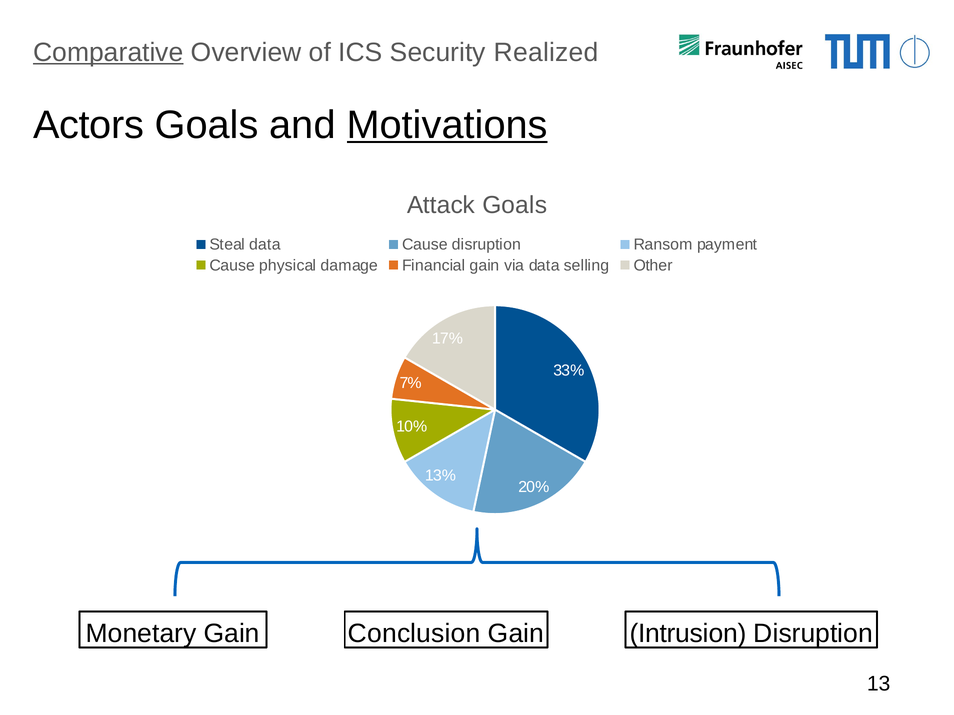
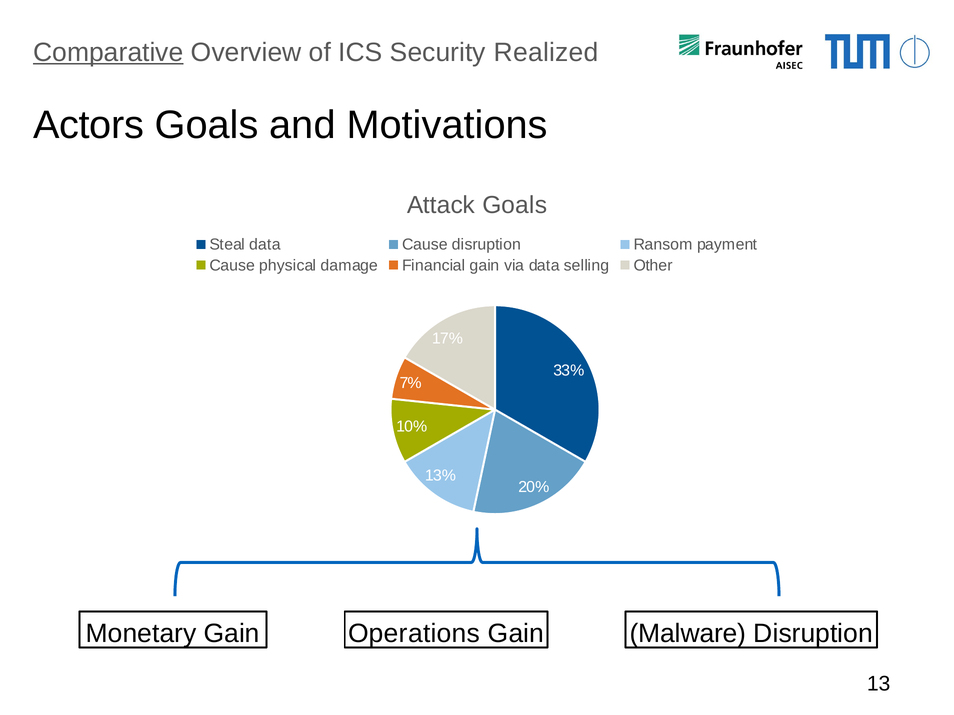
Motivations underline: present -> none (447, 125)
Conclusion: Conclusion -> Operations (414, 634)
Intrusion: Intrusion -> Malware (688, 634)
